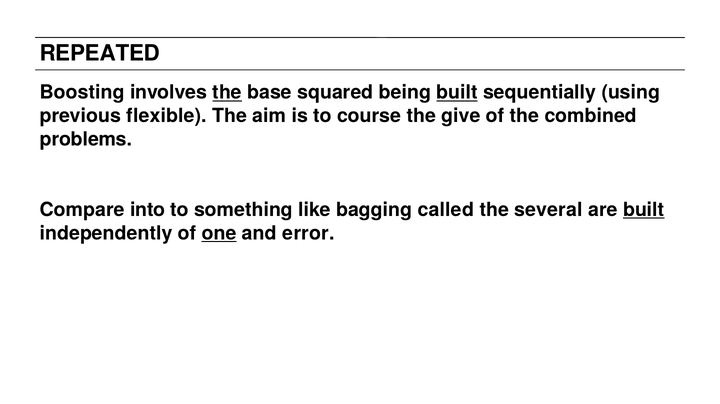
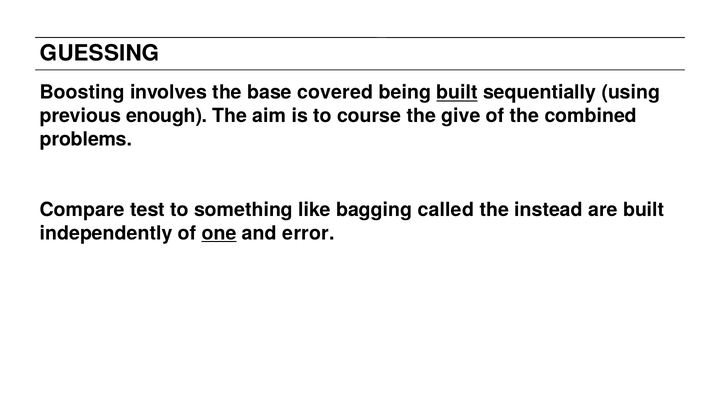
REPEATED: REPEATED -> GUESSING (100, 53)
the underline: present -> none (227, 93)
squared: squared -> covered (335, 93)
flexible: flexible -> enough (167, 116)
into: into -> test (148, 210)
several: several -> instead (549, 210)
built underline: present -> none (644, 210)
